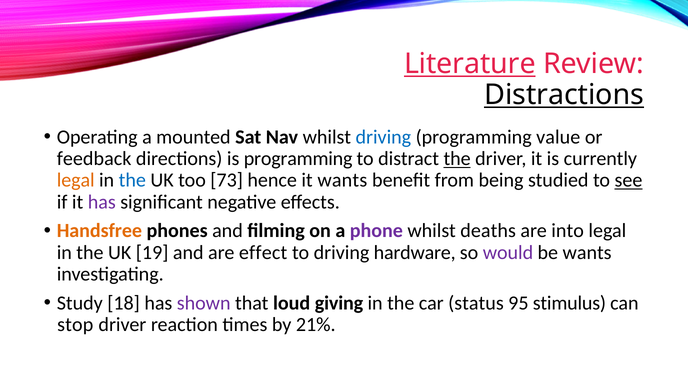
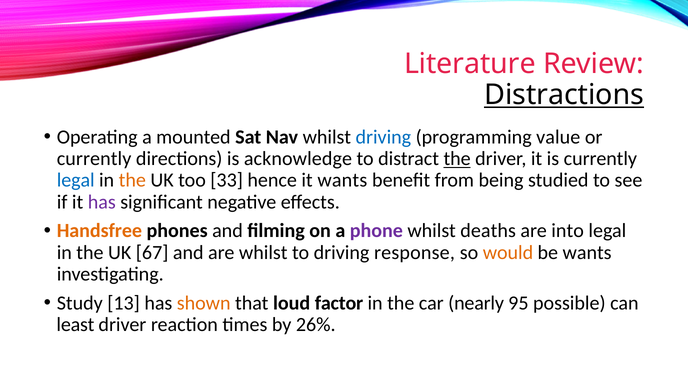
Literature underline: present -> none (470, 64)
feedback: feedback -> currently (94, 159)
is programming: programming -> acknowledge (298, 159)
legal colour: orange -> blue (76, 180)
the colour: blue -> orange (132, 180)
73: 73 -> 33 (227, 180)
see underline: present -> none (628, 180)
19: 19 -> 67 (152, 252)
are effect: effect -> whilst (263, 252)
hardware: hardware -> response (414, 252)
would colour: purple -> orange (508, 252)
18: 18 -> 13 (124, 303)
shown colour: purple -> orange (204, 303)
giving: giving -> factor (339, 303)
status: status -> nearly (476, 303)
stimulus: stimulus -> possible (569, 303)
stop: stop -> least (75, 325)
21%: 21% -> 26% (316, 325)
